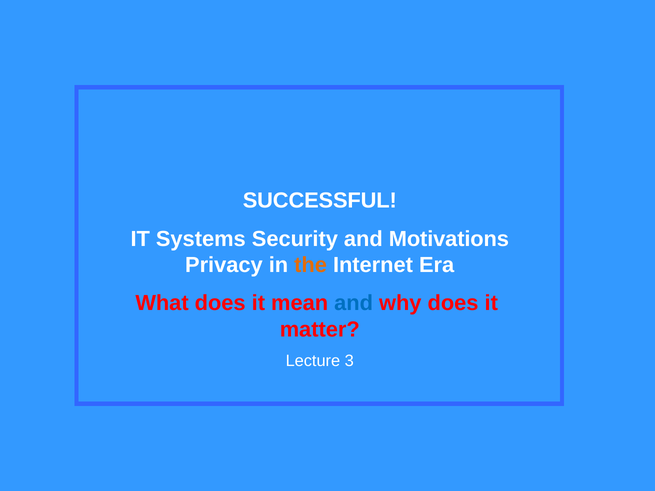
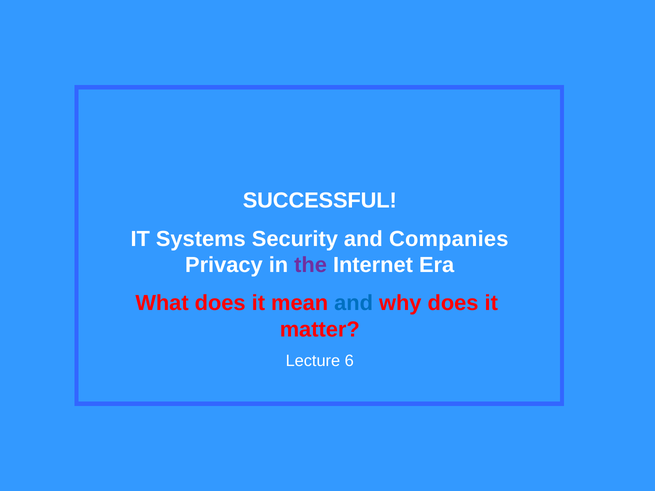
Motivations: Motivations -> Companies (449, 239)
the colour: orange -> purple (311, 265)
3: 3 -> 6 (349, 361)
